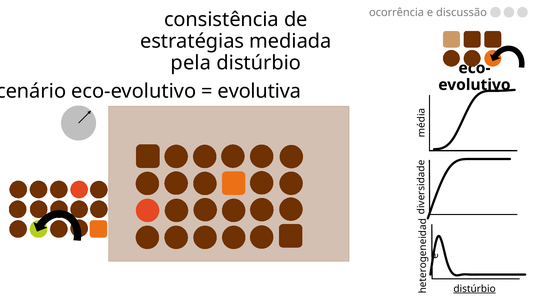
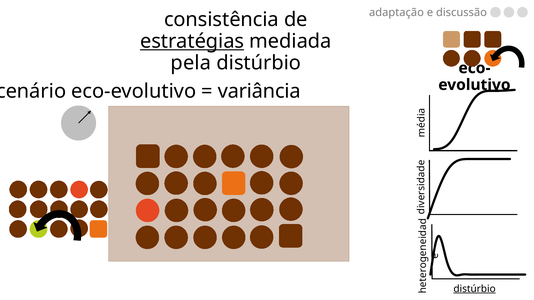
ocorrência: ocorrência -> adaptação (396, 13)
estratégias underline: none -> present (192, 41)
evolutiva: evolutiva -> variância (259, 91)
